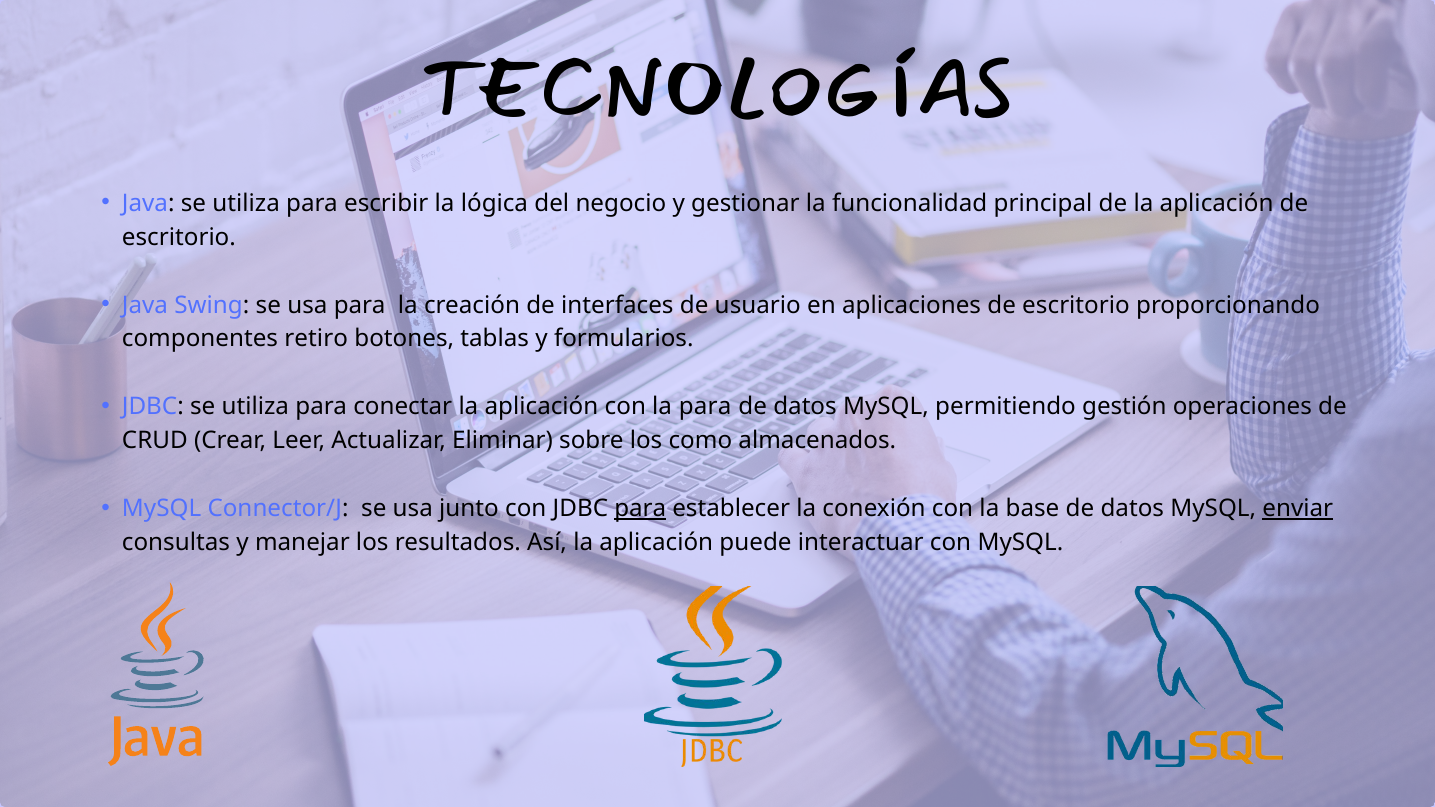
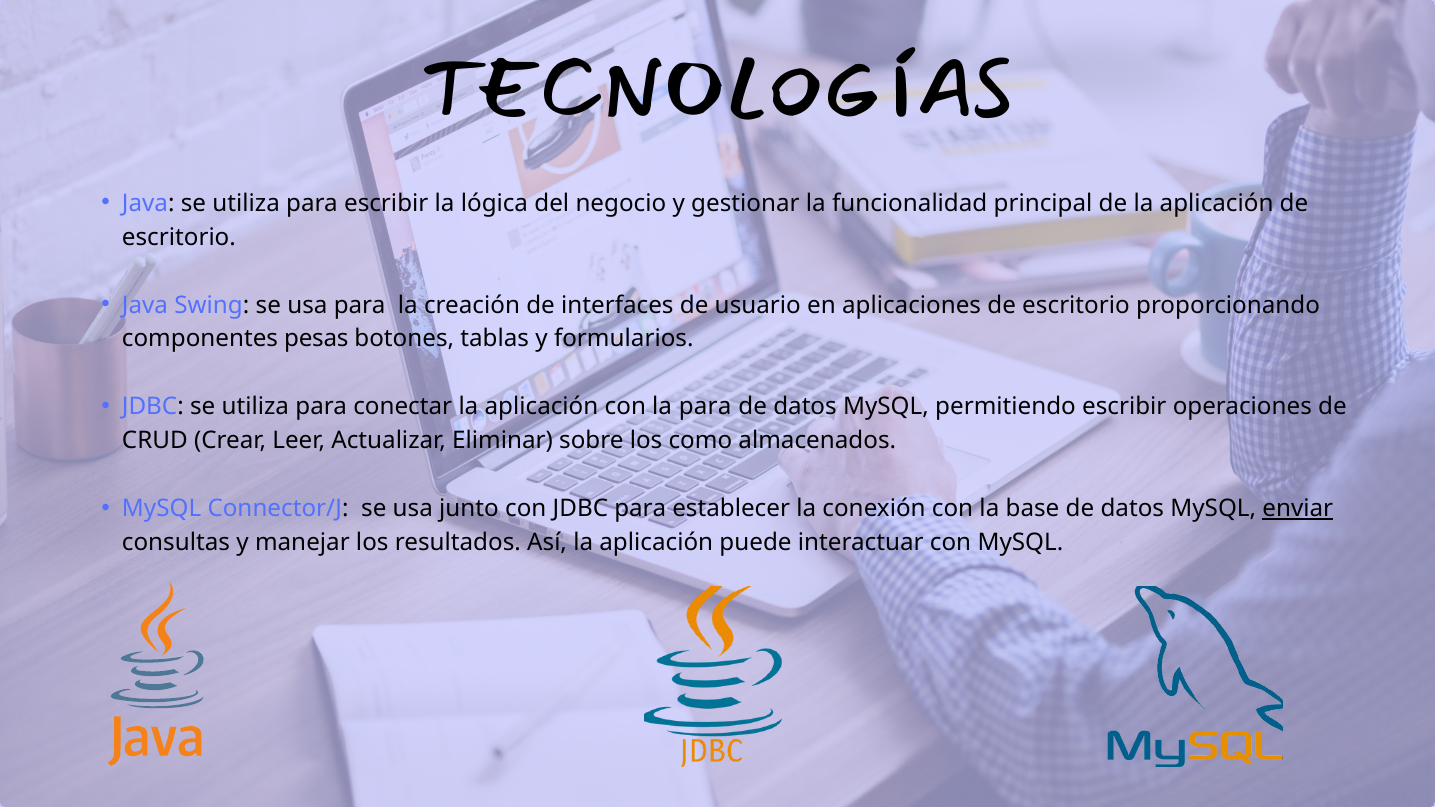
retiro: retiro -> pesas (316, 339)
permitiendo gestión: gestión -> escribir (1124, 407)
para underline: present -> none (640, 509)
